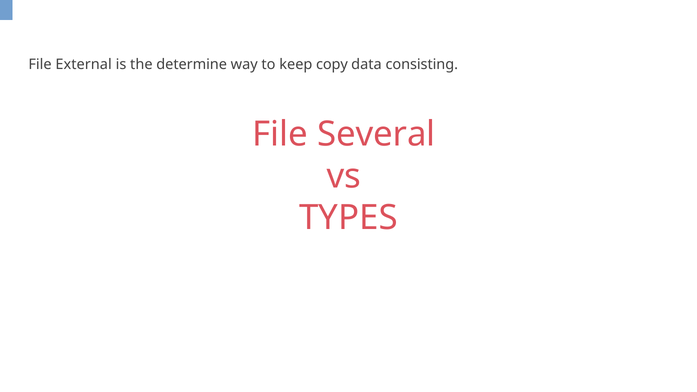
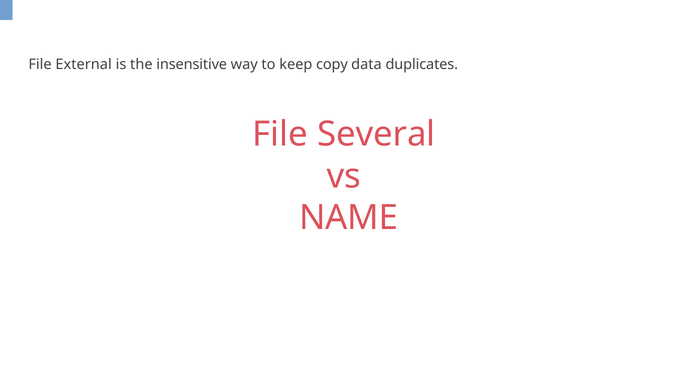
determine: determine -> insensitive (192, 64)
consisting: consisting -> duplicates (422, 64)
TYPES: TYPES -> NAME (349, 218)
